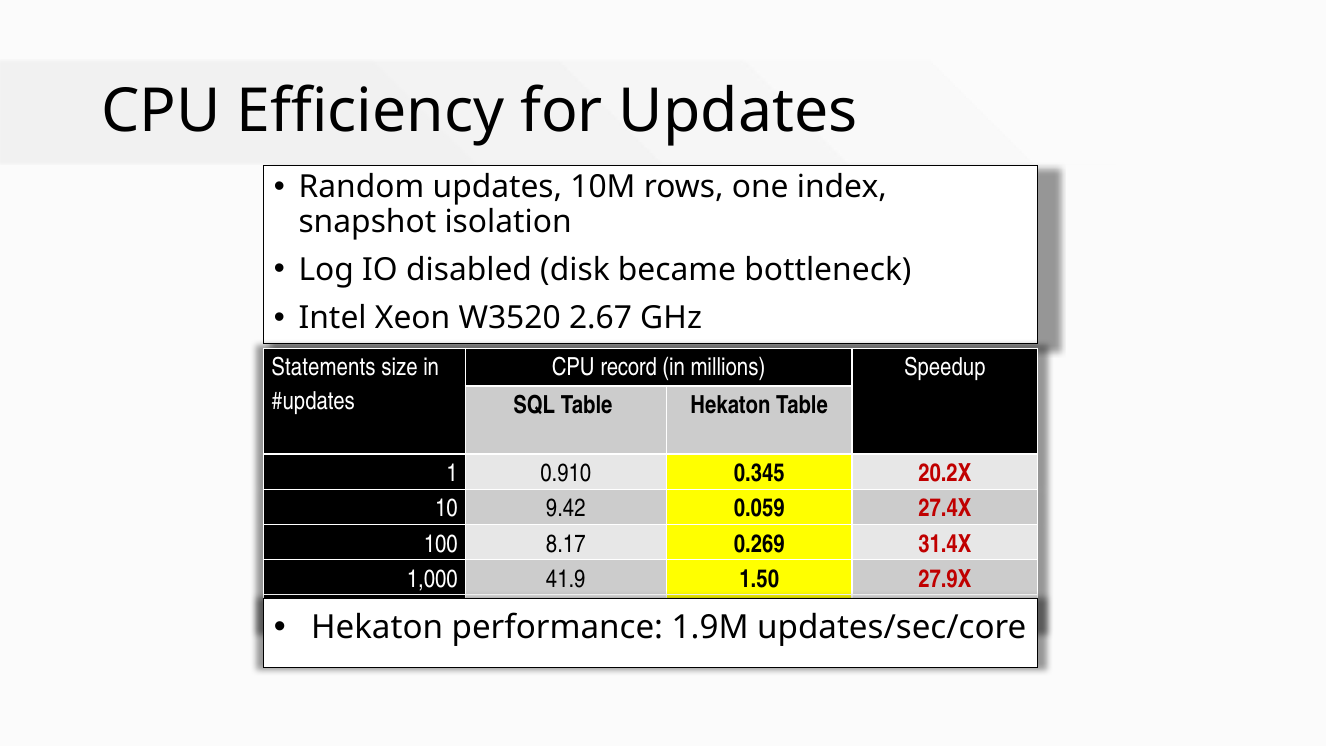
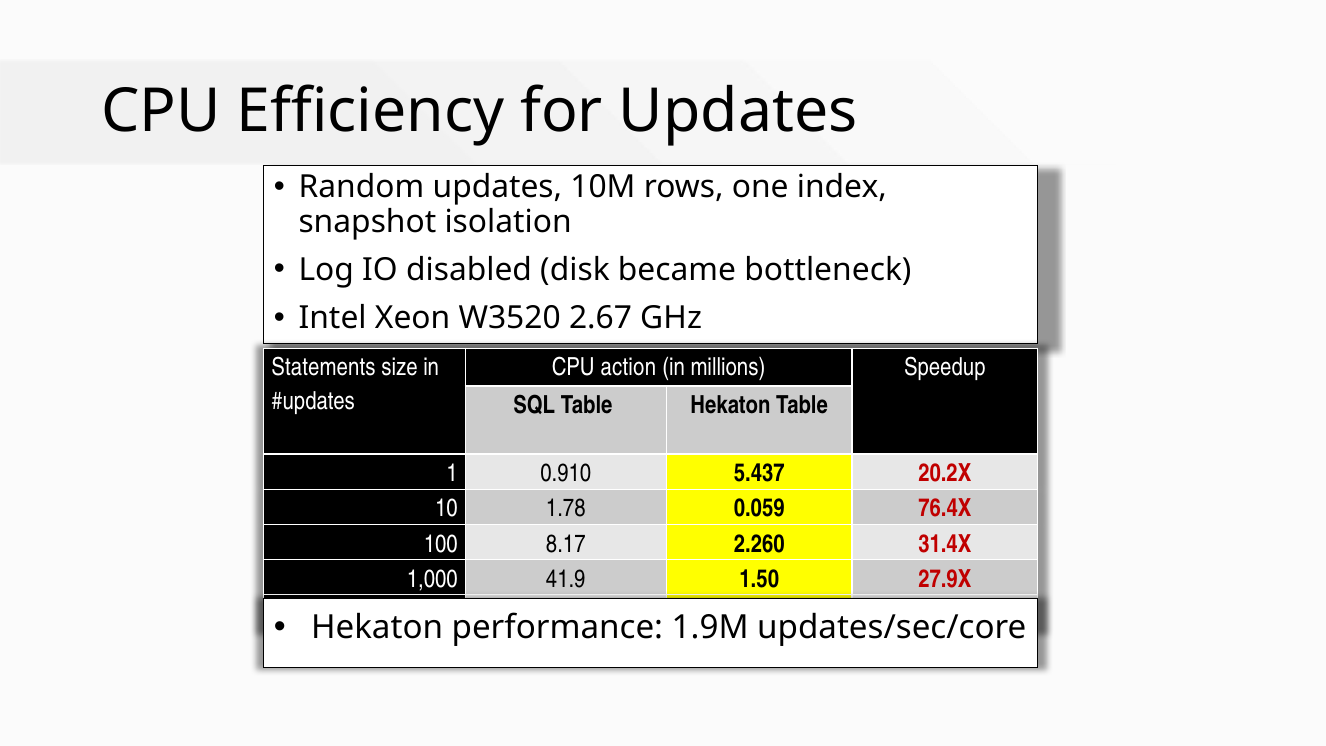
record: record -> action (628, 367)
0.345: 0.345 -> 5.437 (759, 473)
9.42: 9.42 -> 1.78 (566, 509)
27.4X: 27.4X -> 76.4X (945, 508)
0.269: 0.269 -> 2.260 (759, 544)
